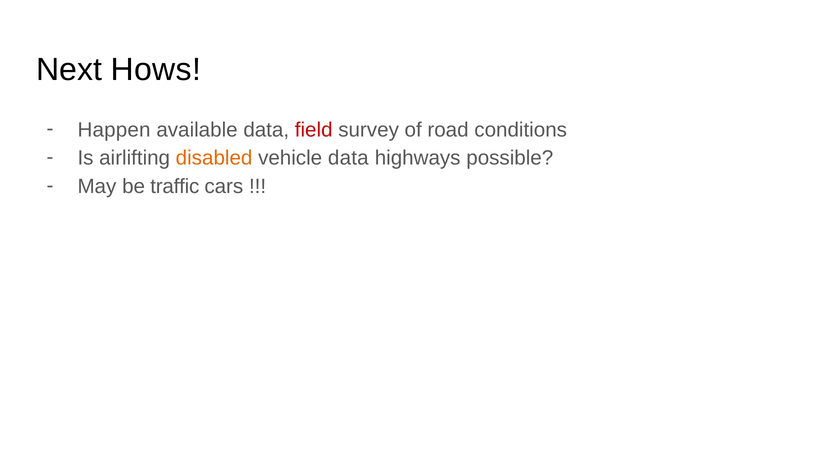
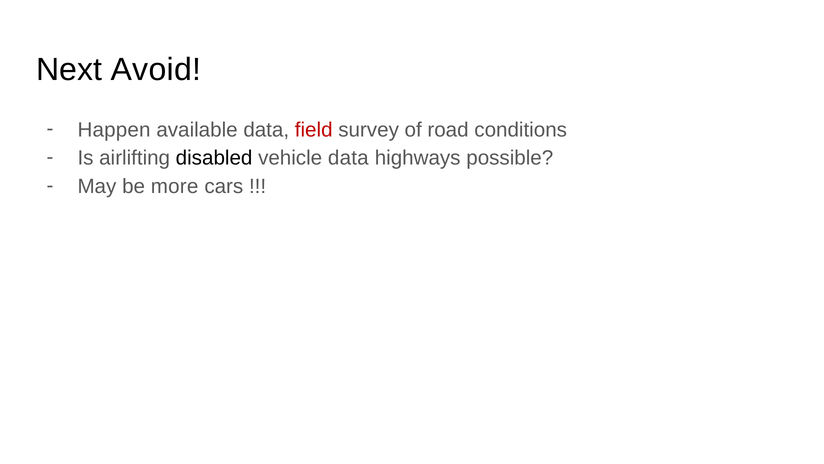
Hows: Hows -> Avoid (156, 70)
disabled colour: orange -> black (214, 158)
traffic: traffic -> more (175, 186)
